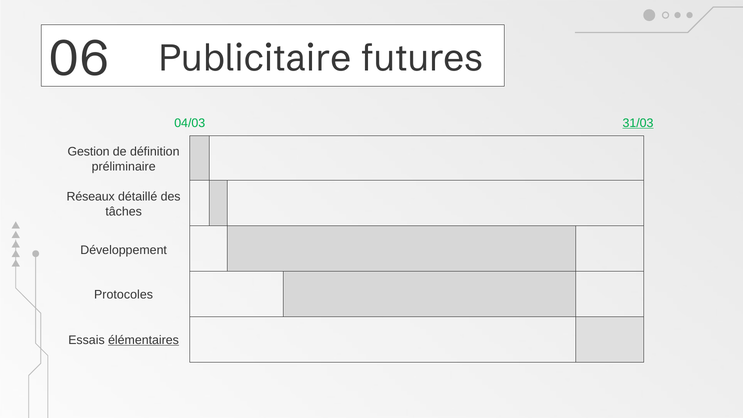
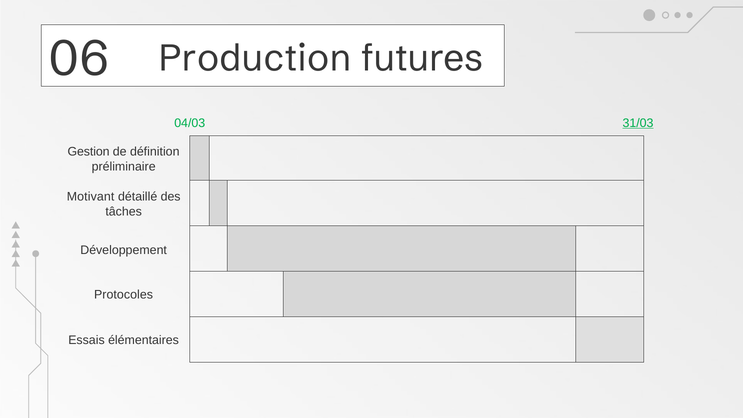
Publicitaire: Publicitaire -> Production (255, 59)
Réseaux: Réseaux -> Motivant (91, 197)
élémentaires underline: present -> none (143, 340)
